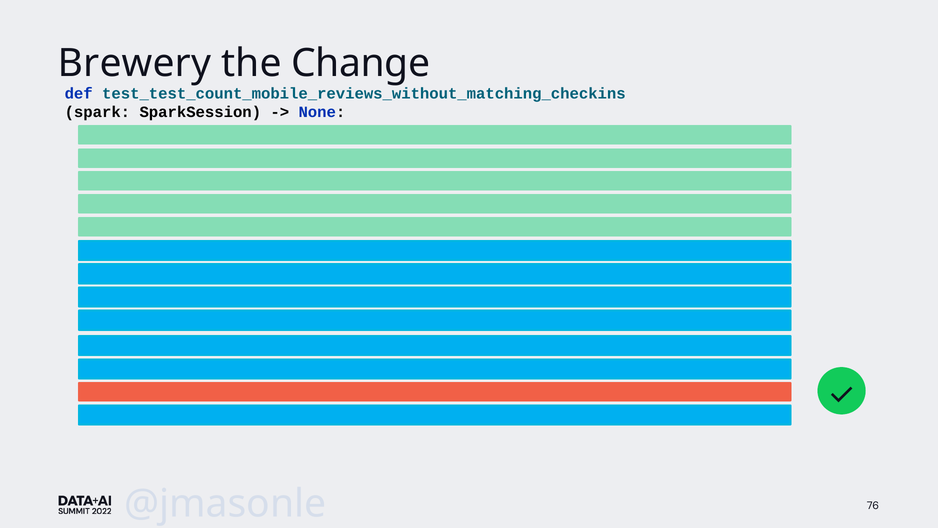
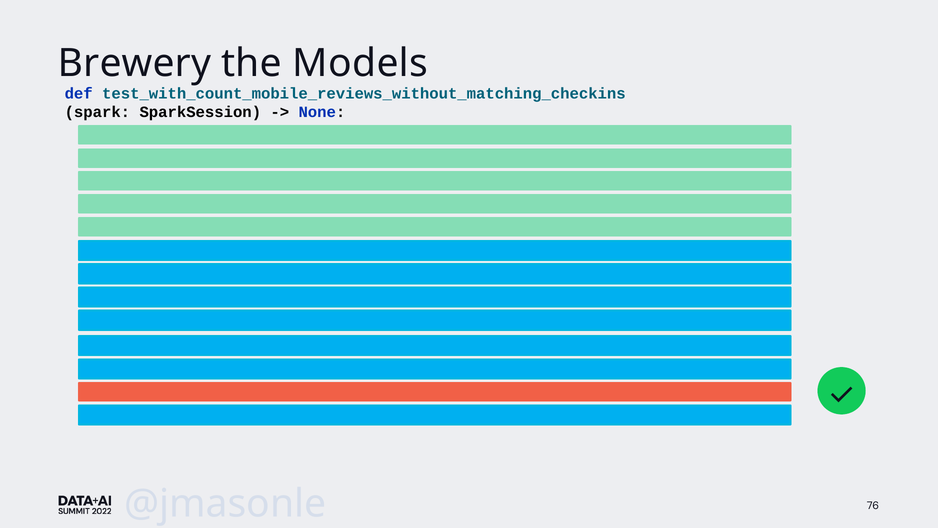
Change: Change -> Models (360, 63)
test_test_count_mobile_reviews_without_matching_checkins: test_test_count_mobile_reviews_without_matching_checkins -> test_with_count_mobile_reviews_without_matching_checkins (364, 93)
